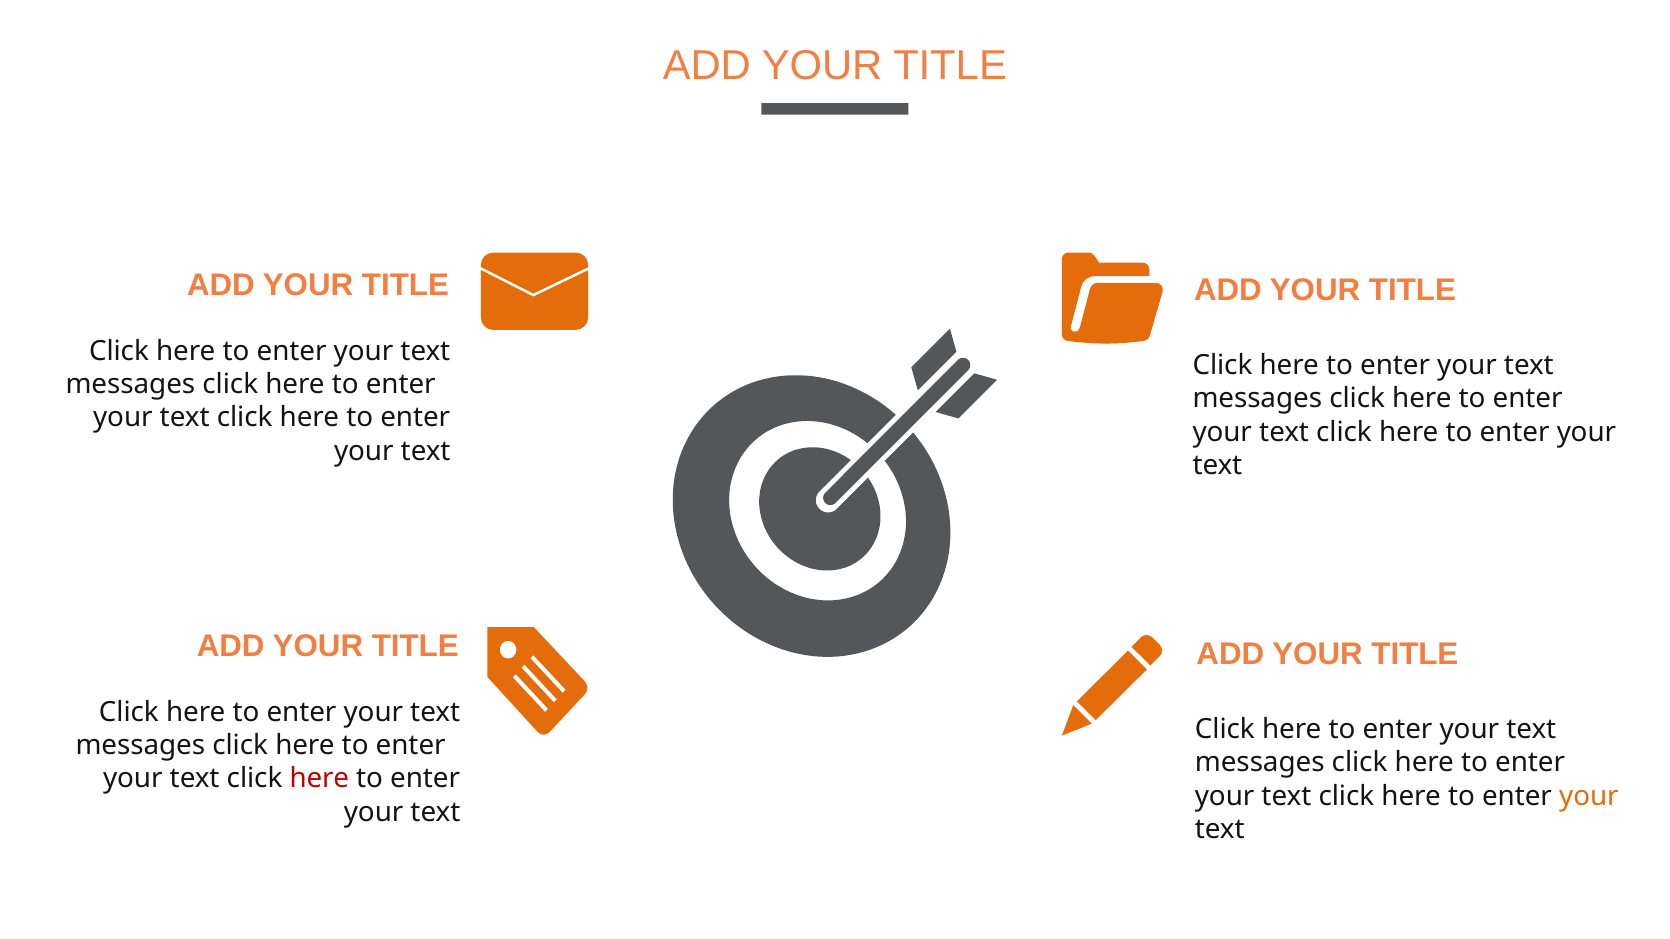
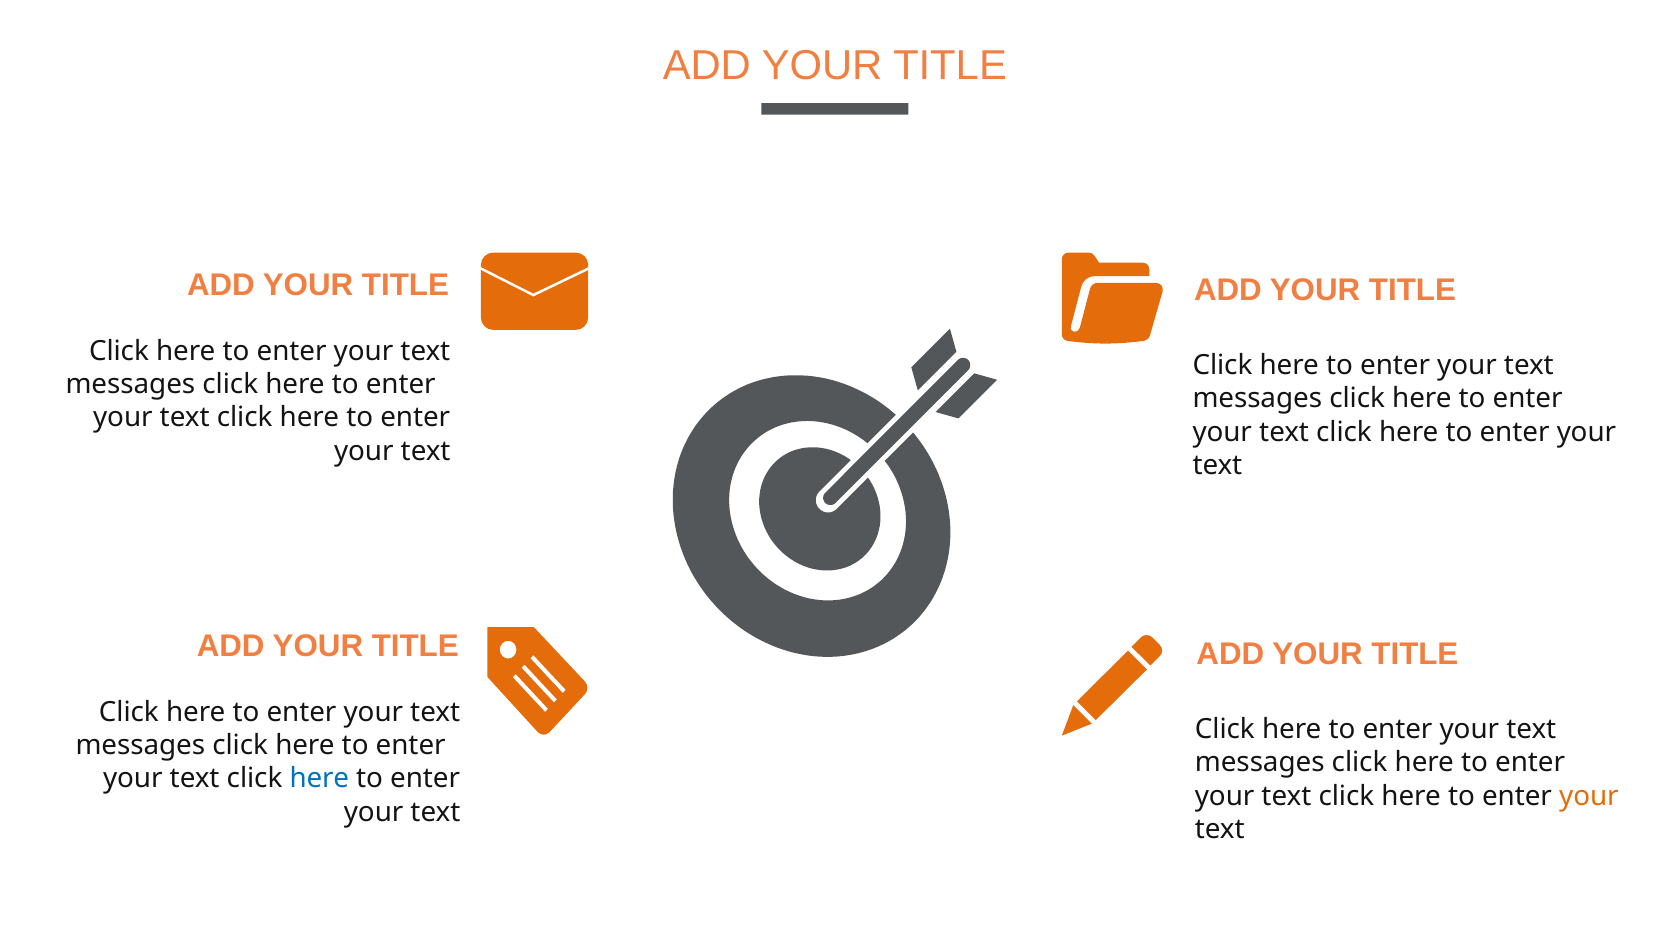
here colour: red -> blue (319, 779)
